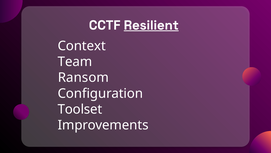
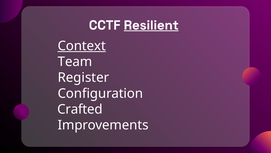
Context underline: none -> present (82, 46)
Ransom: Ransom -> Register (83, 77)
Toolset: Toolset -> Crafted (80, 109)
